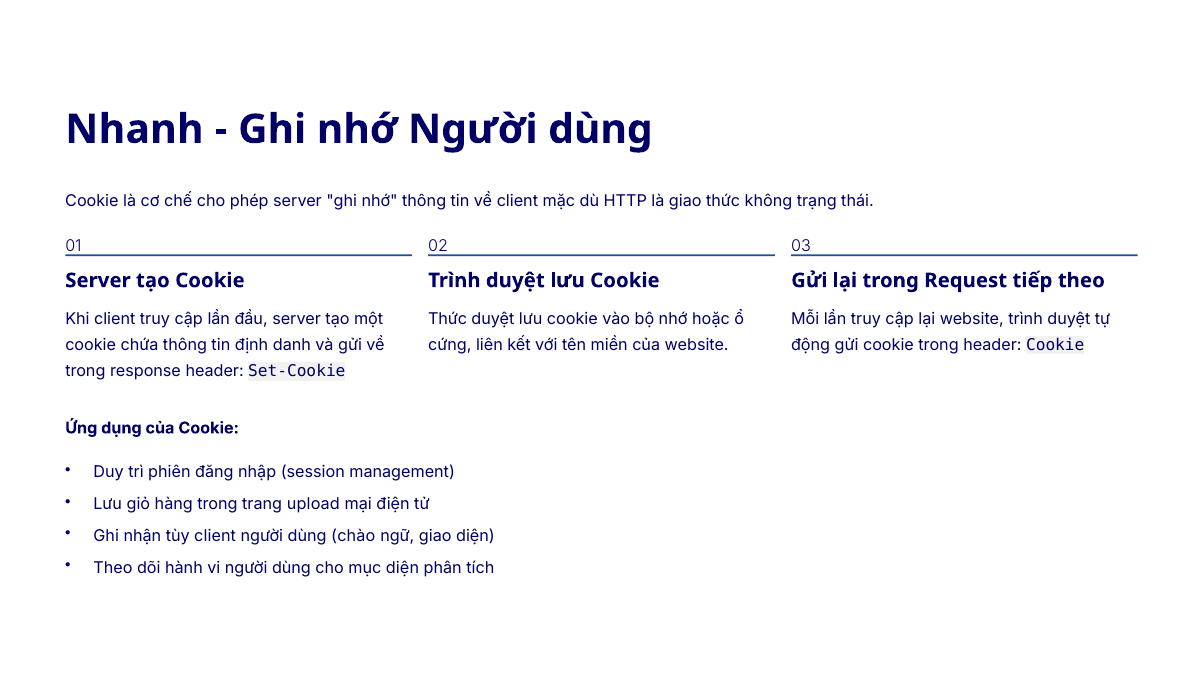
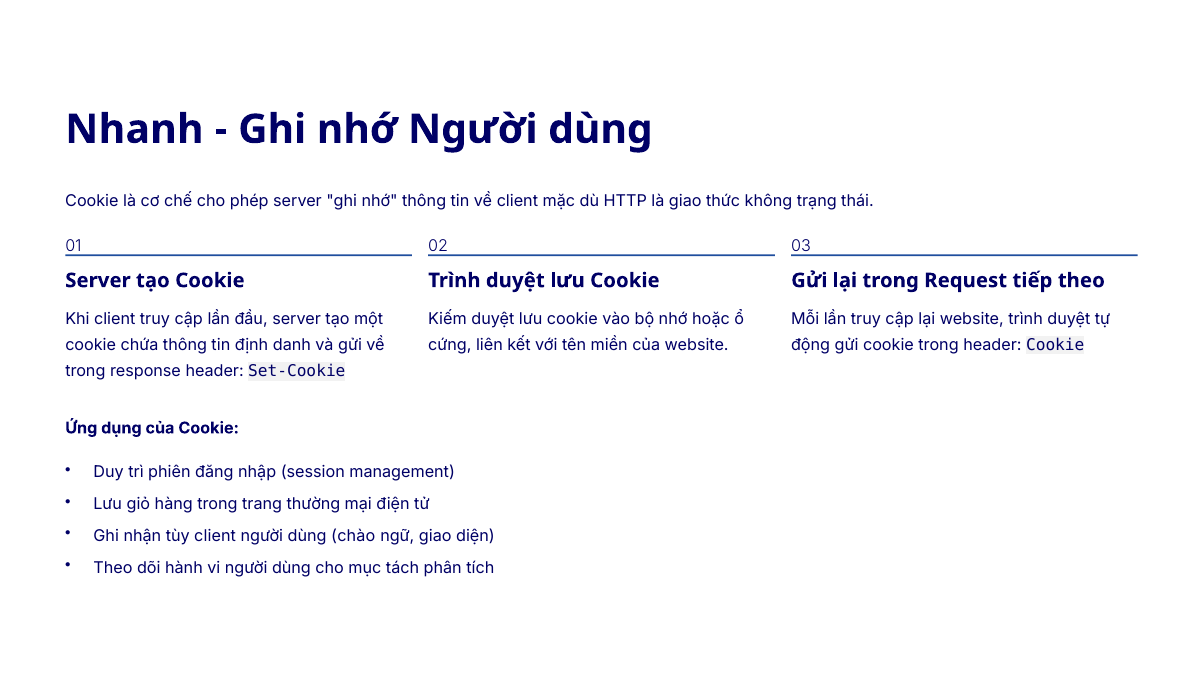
Thức: Thức -> Kiếm (448, 319)
upload: upload -> thường (313, 504)
mục diện: diện -> tách (403, 568)
